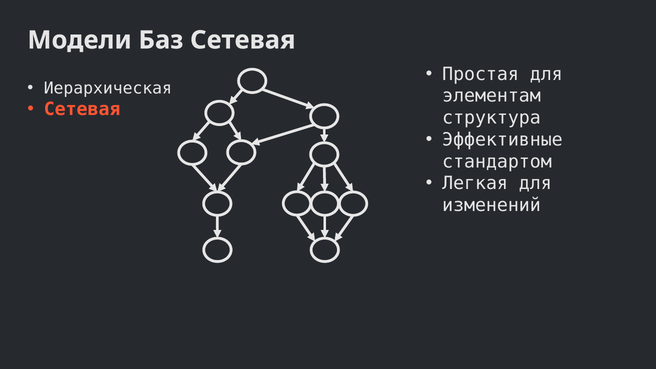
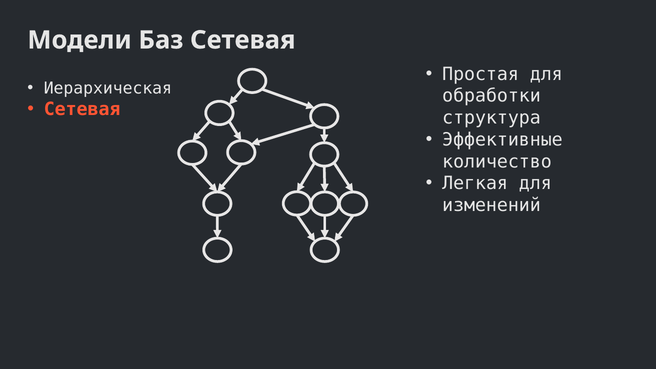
элементам: элементам -> обработки (491, 96)
стандартом: стандартом -> количество (497, 162)
